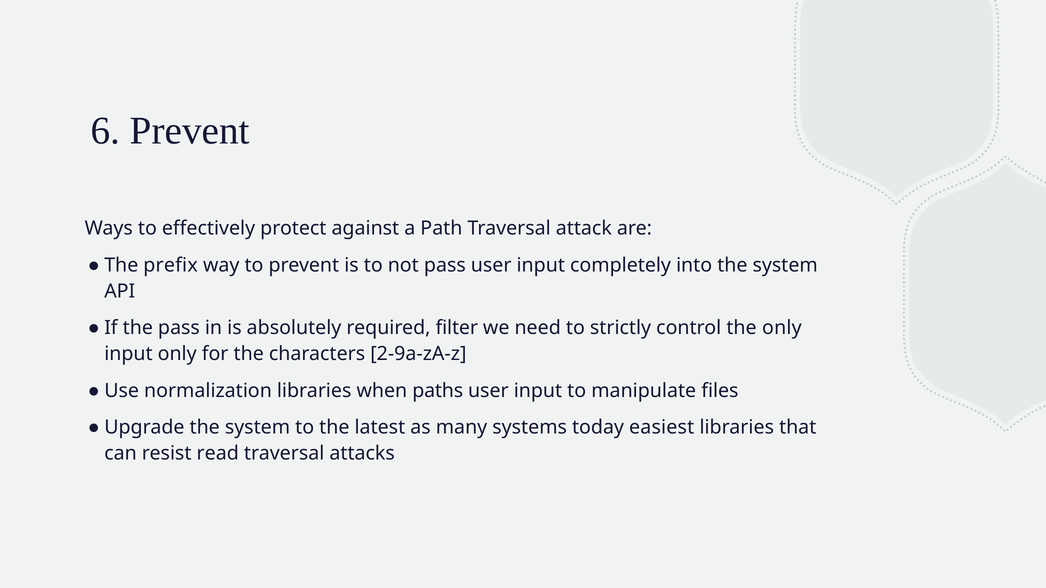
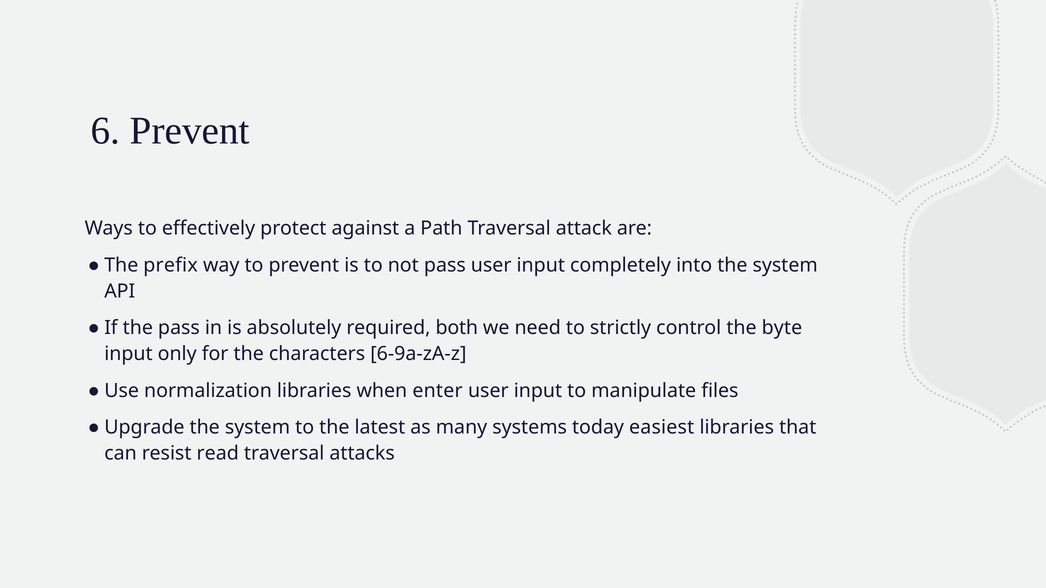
filter: filter -> both (457, 328)
the only: only -> byte (782, 328)
2-9a-zA-z: 2-9a-zA-z -> 6-9a-zA-z (418, 354)
paths: paths -> enter (438, 391)
